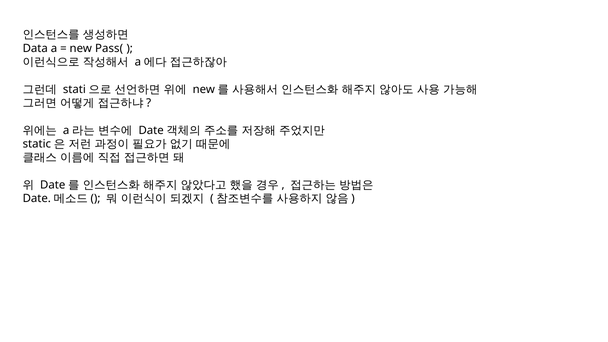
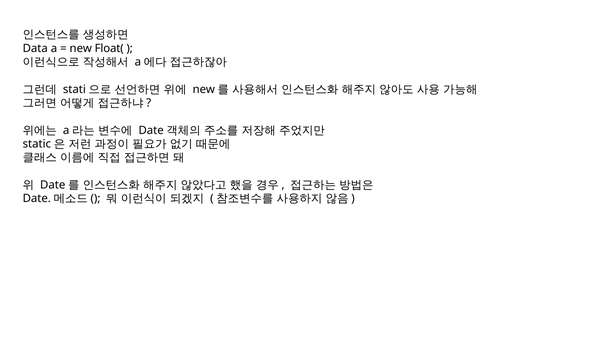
Pass(: Pass( -> Float( (109, 48)
